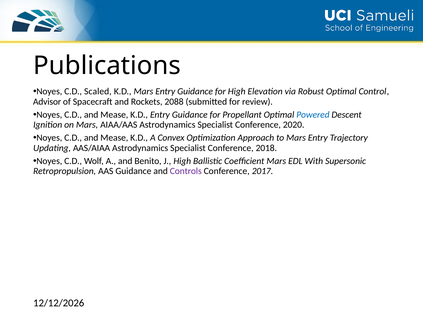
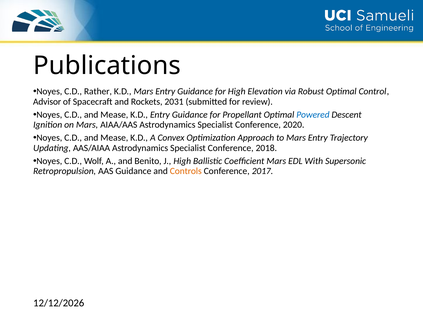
Scaled: Scaled -> Rather (98, 92)
2088: 2088 -> 2031 (174, 102)
Controls colour: purple -> orange (186, 171)
